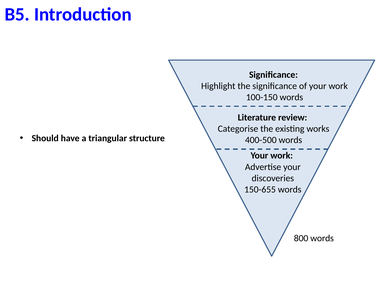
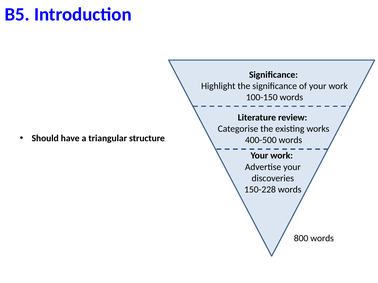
150-655: 150-655 -> 150-228 (260, 190)
